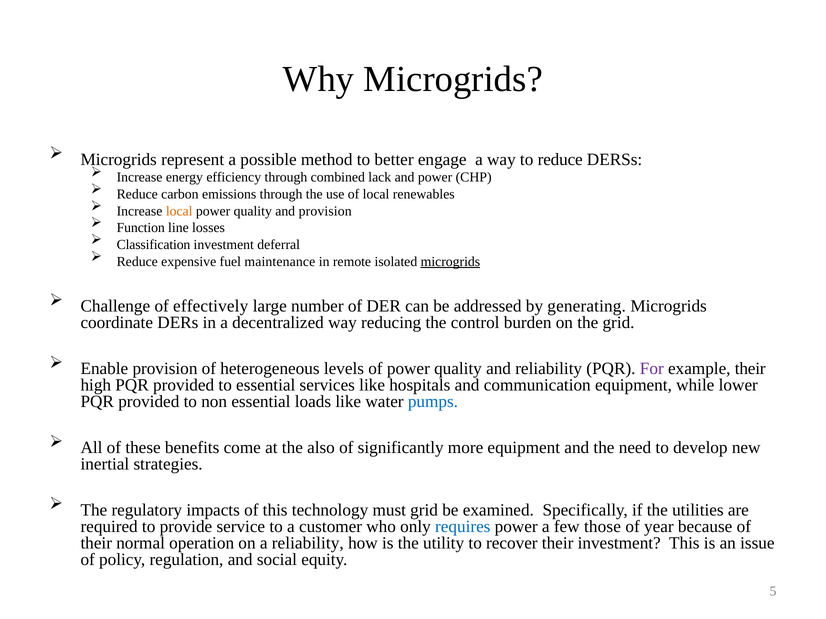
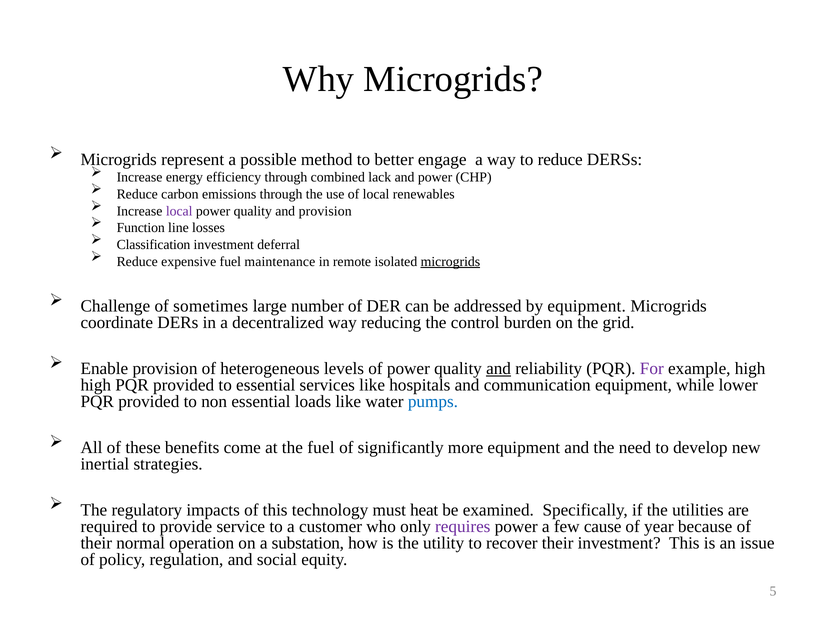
local colour: orange -> purple (179, 211)
effectively: effectively -> sometimes (211, 307)
by generating: generating -> equipment (587, 307)
and underline: none -> present (499, 369)
example their: their -> high (750, 369)
the also: also -> fuel (321, 448)
must grid: grid -> heat (424, 510)
requires colour: blue -> purple (463, 527)
those: those -> cause (603, 527)
a reliability: reliability -> substation (308, 544)
